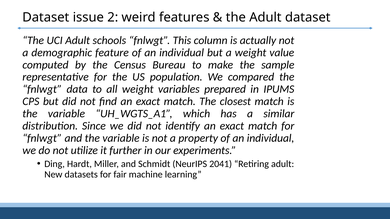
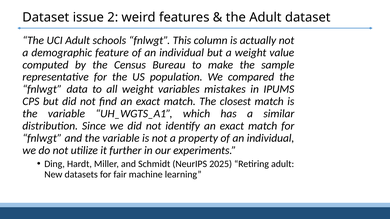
prepared: prepared -> mistakes (225, 89)
2041: 2041 -> 2025 (221, 164)
